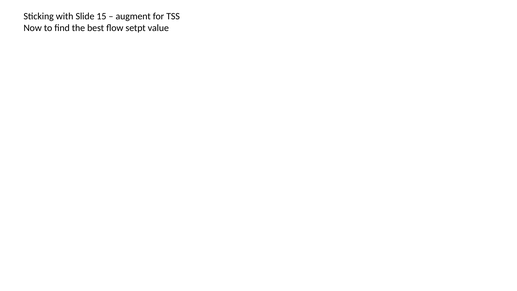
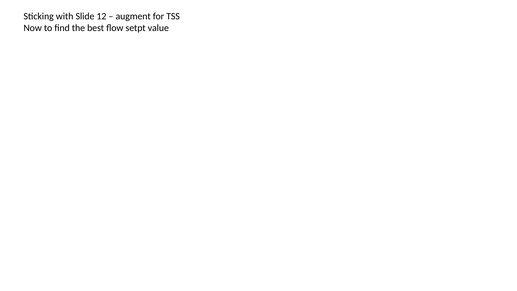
15: 15 -> 12 (101, 16)
